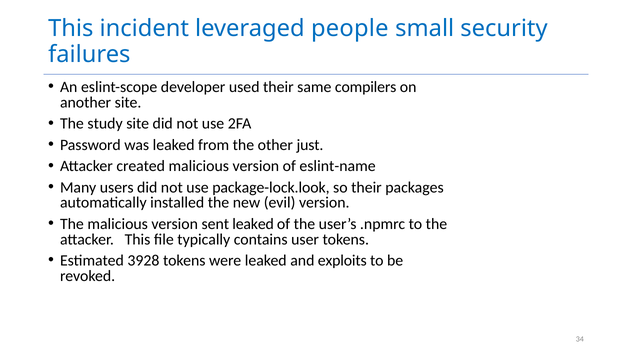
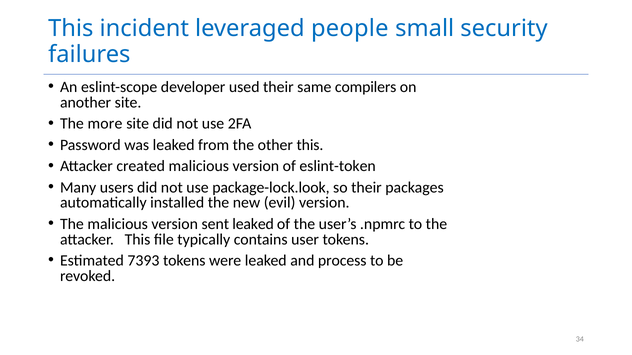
study: study -> more (105, 124)
other just: just -> this (310, 145)
eslint-name: eslint-name -> eslint-token (338, 166)
3928: 3928 -> 7393 (143, 261)
exploits: exploits -> process (342, 261)
